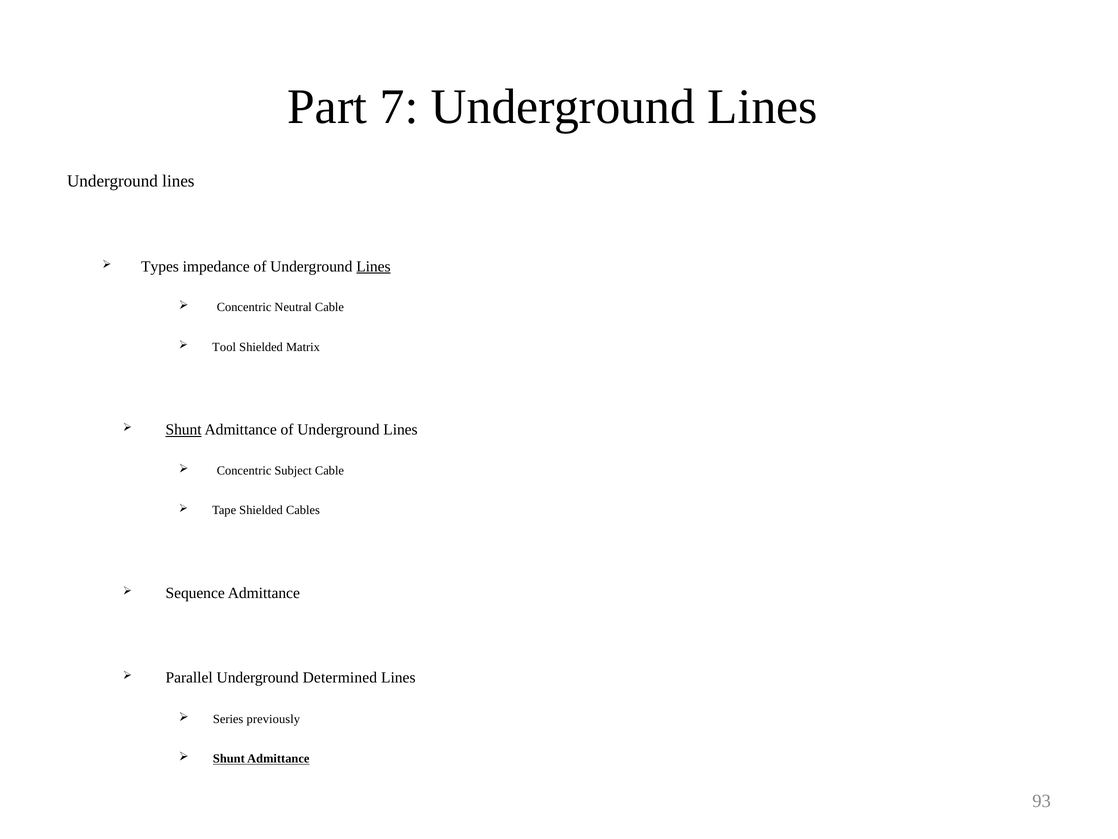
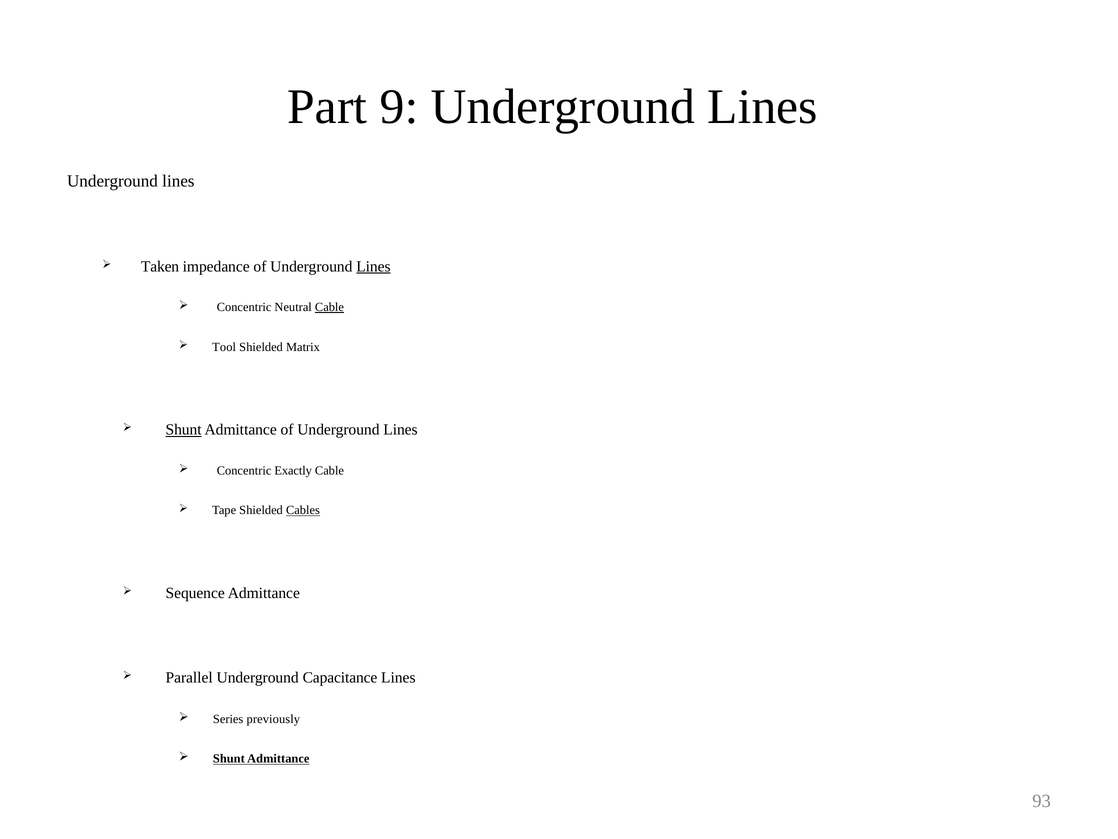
7: 7 -> 9 (399, 107)
Types: Types -> Taken (160, 266)
Cable underline: none -> present (329, 307)
Subject: Subject -> Exactly (293, 470)
Cables underline: none -> present (303, 510)
Determined: Determined -> Capacitance (340, 677)
